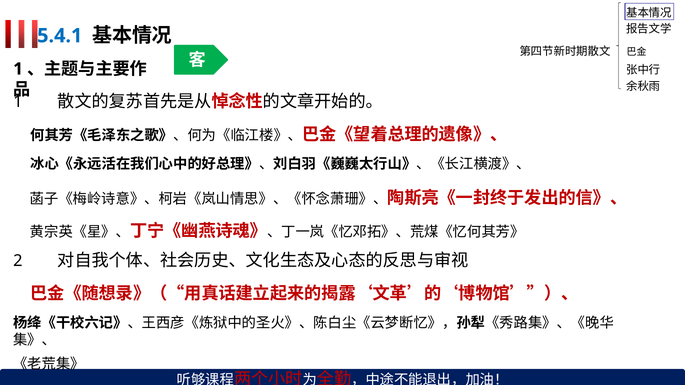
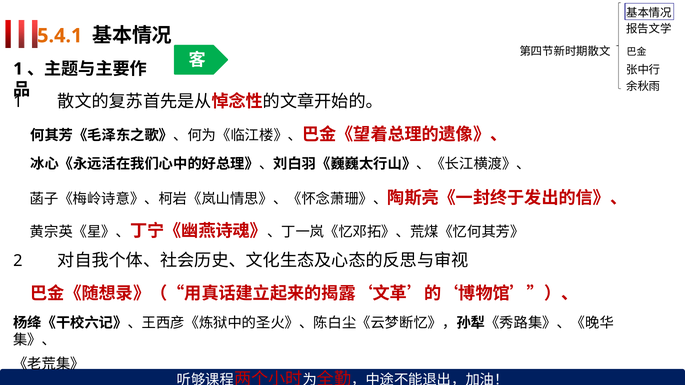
5.4.1 colour: blue -> orange (60, 36)
